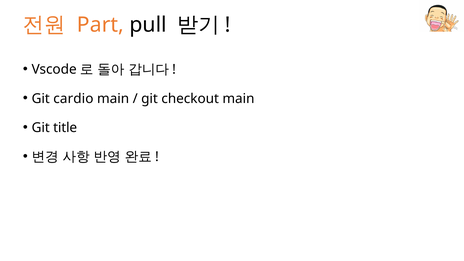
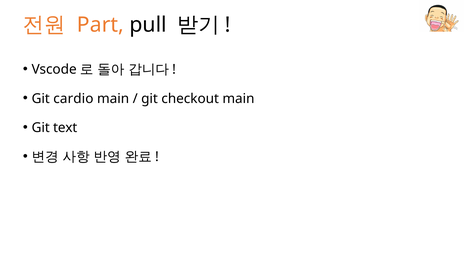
title: title -> text (65, 128)
